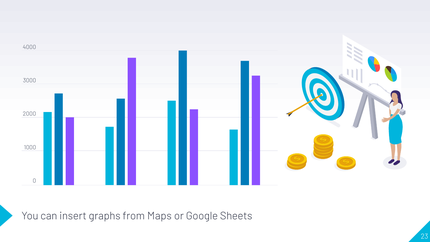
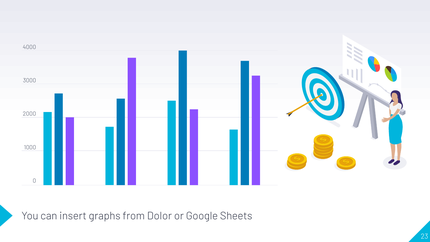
Maps: Maps -> Dolor (159, 216)
